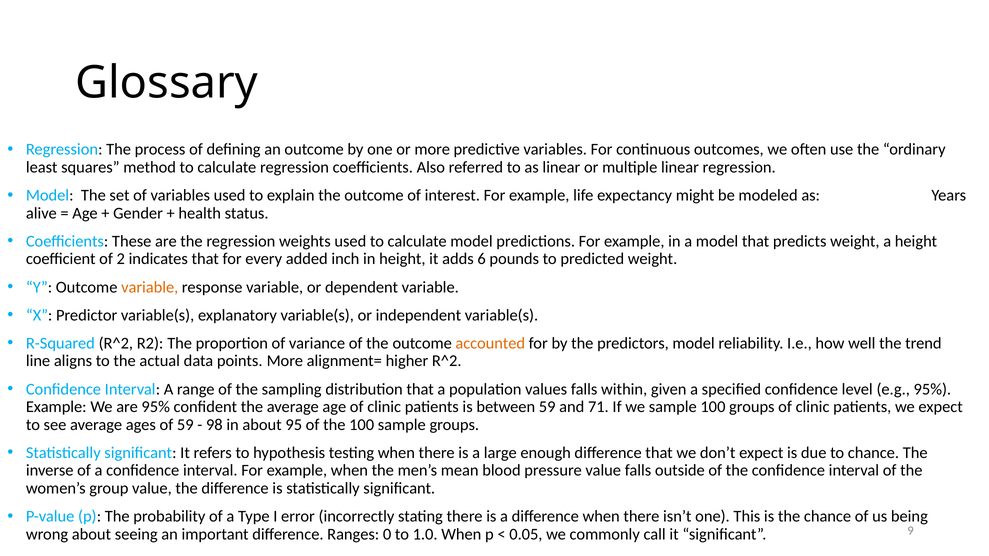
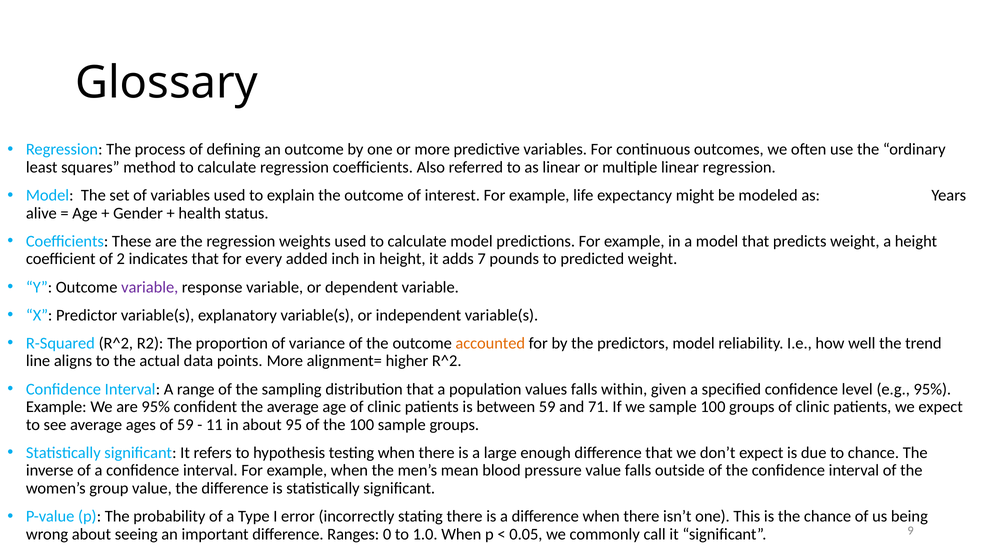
6: 6 -> 7 (482, 259)
variable colour: orange -> purple (150, 287)
98: 98 -> 11 (214, 425)
